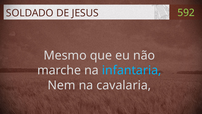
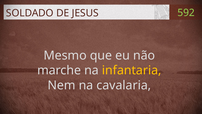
infantaria colour: light blue -> yellow (132, 70)
